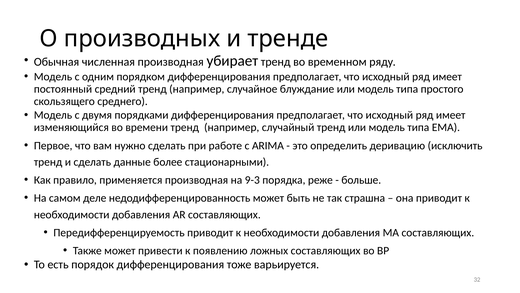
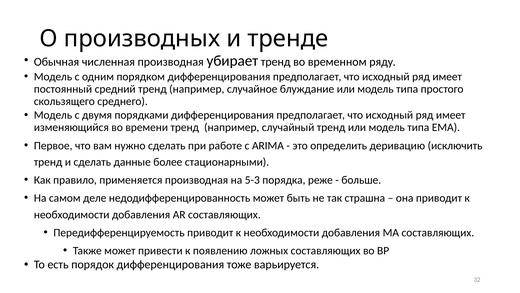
9-3: 9-3 -> 5-3 (252, 180)
